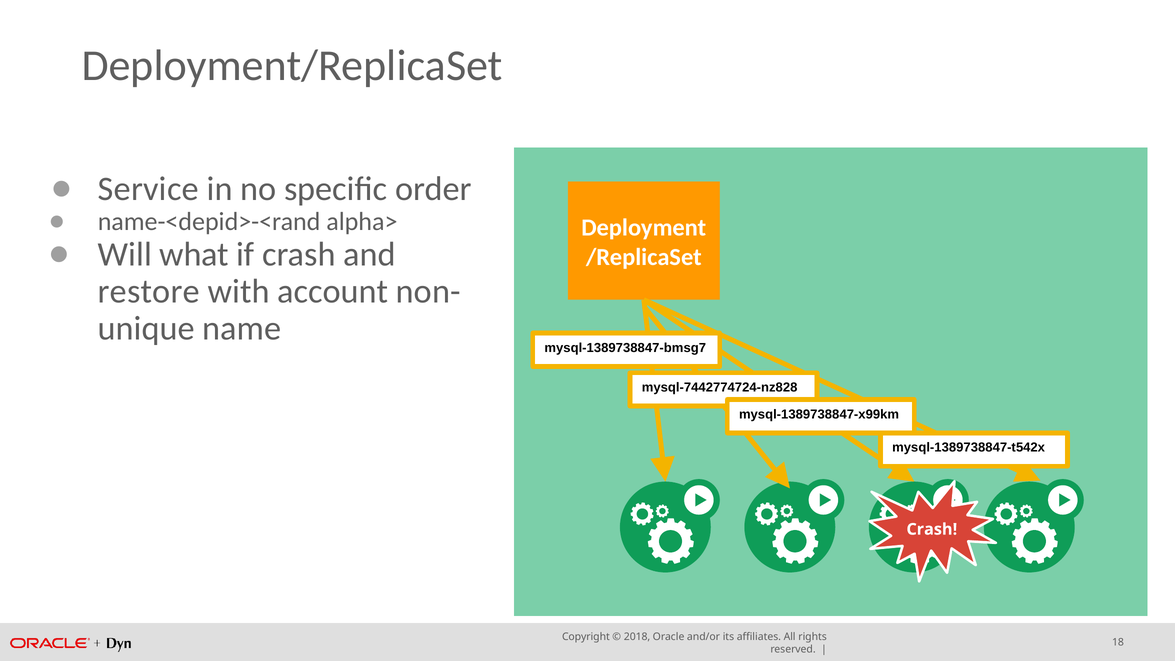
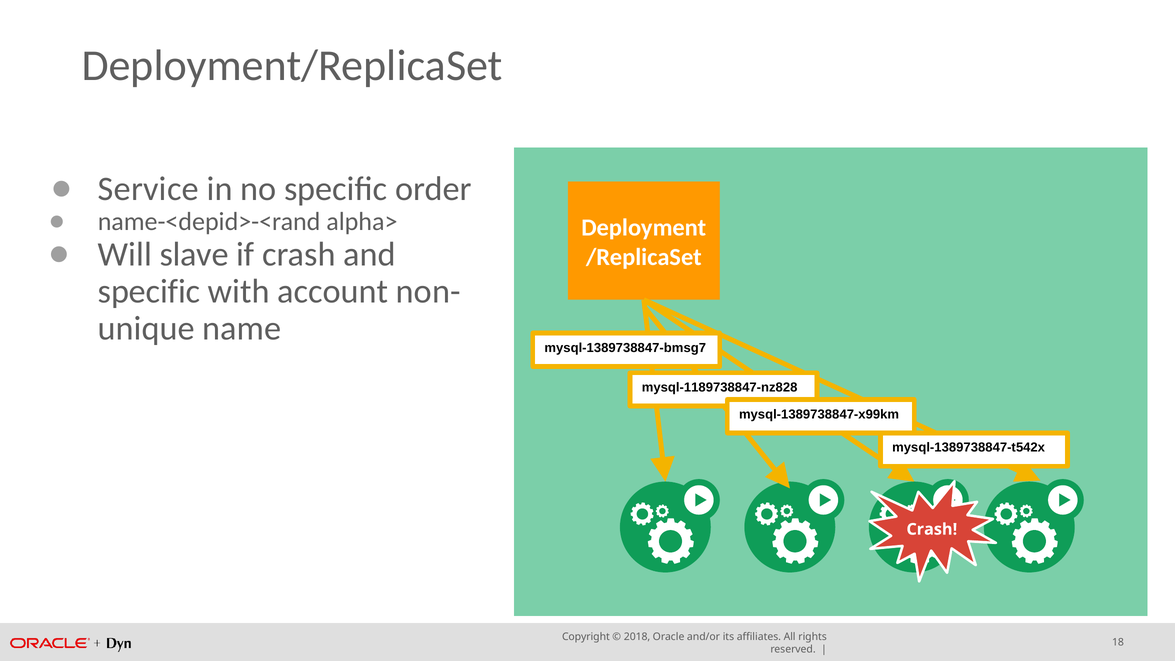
what: what -> slave (194, 254)
restore: restore -> specific (149, 291)
mysql-7442774724-nz828: mysql-7442774724-nz828 -> mysql-1189738847-nz828 (720, 388)
